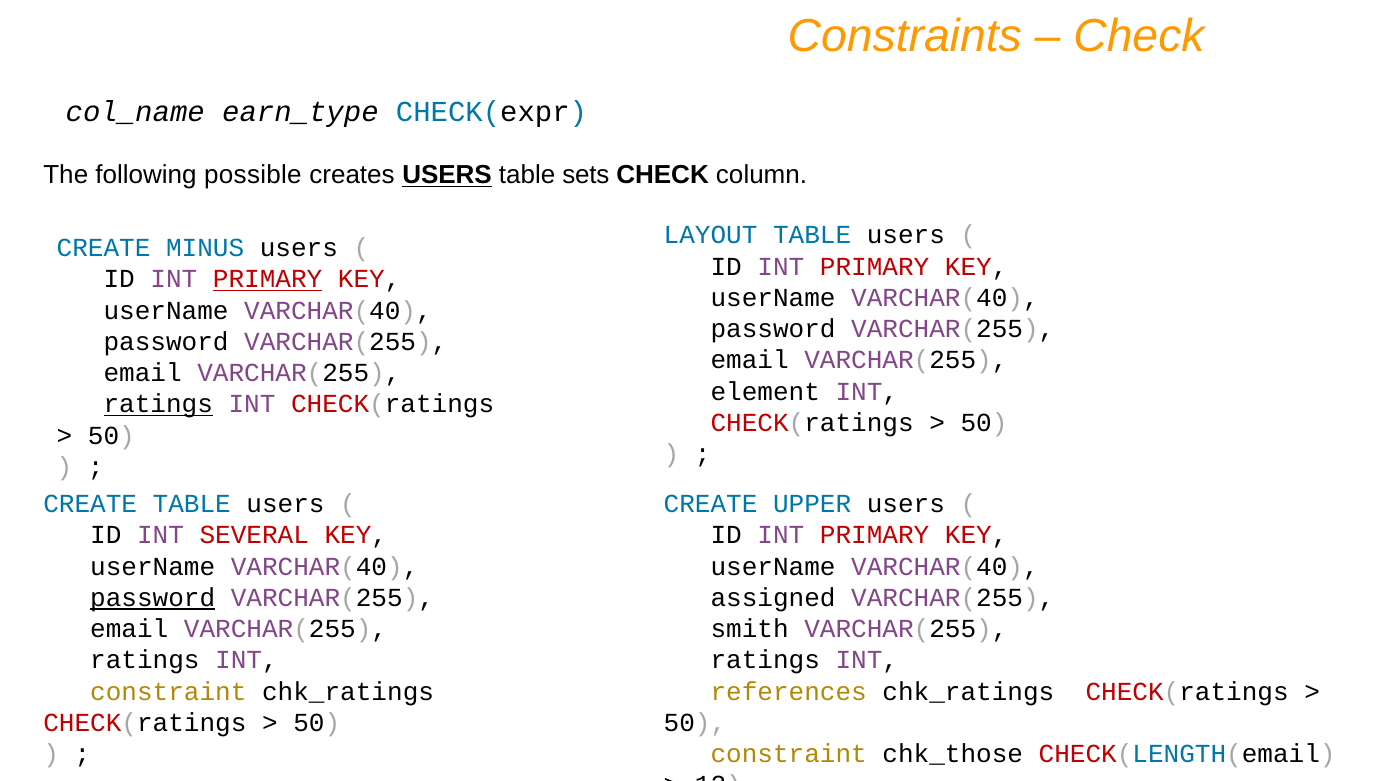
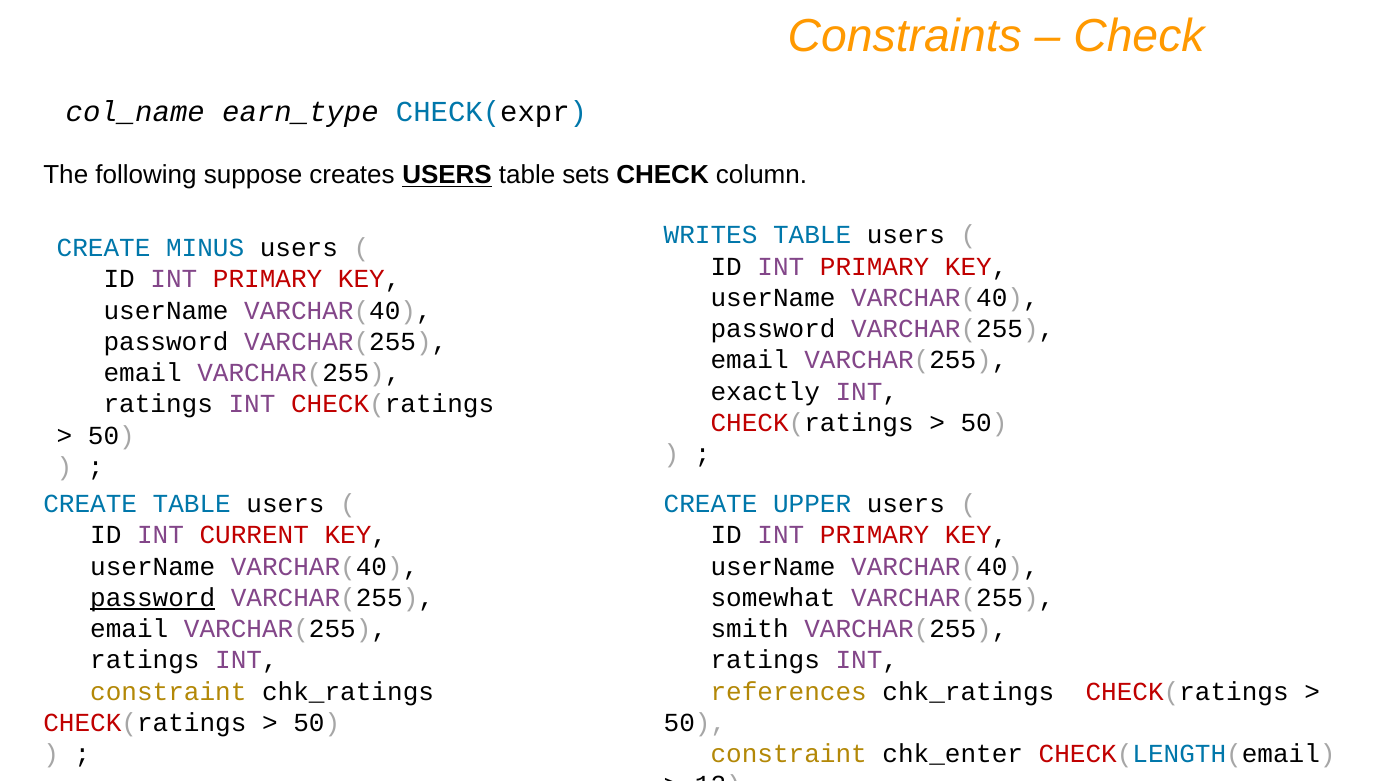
possible: possible -> suppose (253, 175)
LAYOUT: LAYOUT -> WRITES (711, 235)
PRIMARY underline: present -> none (268, 279)
element: element -> exactly (765, 392)
ratings underline: present -> none (158, 404)
SEVERAL: SEVERAL -> CURRENT (254, 535)
assigned: assigned -> somewhat (773, 598)
chk_those: chk_those -> chk_enter (953, 754)
